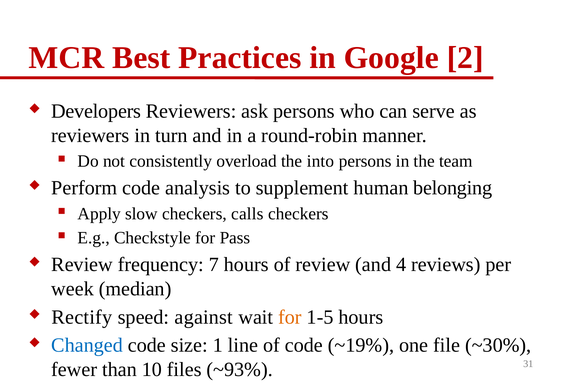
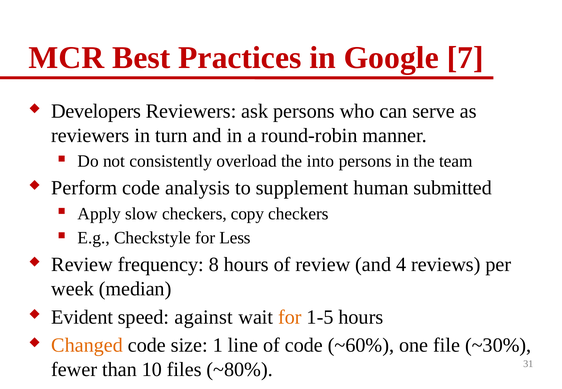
2: 2 -> 7 (465, 58)
belonging: belonging -> submitted (453, 188)
calls: calls -> copy (248, 214)
Pass: Pass -> Less (235, 238)
7: 7 -> 8 (214, 265)
Rectify: Rectify -> Evident (82, 317)
Changed colour: blue -> orange (87, 345)
~19%: ~19% -> ~60% (361, 345)
~93%: ~93% -> ~80% (240, 370)
